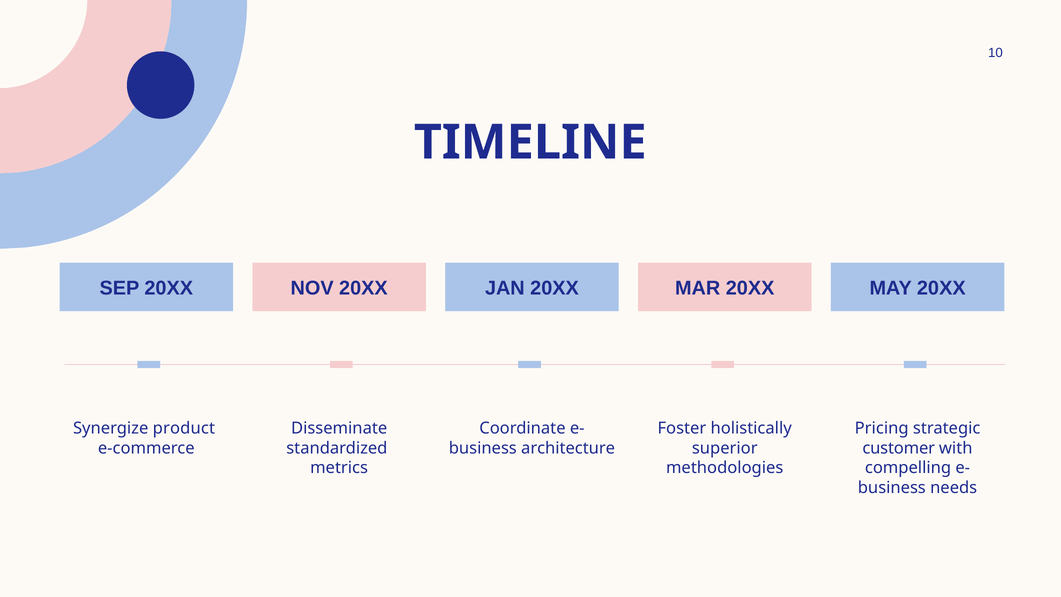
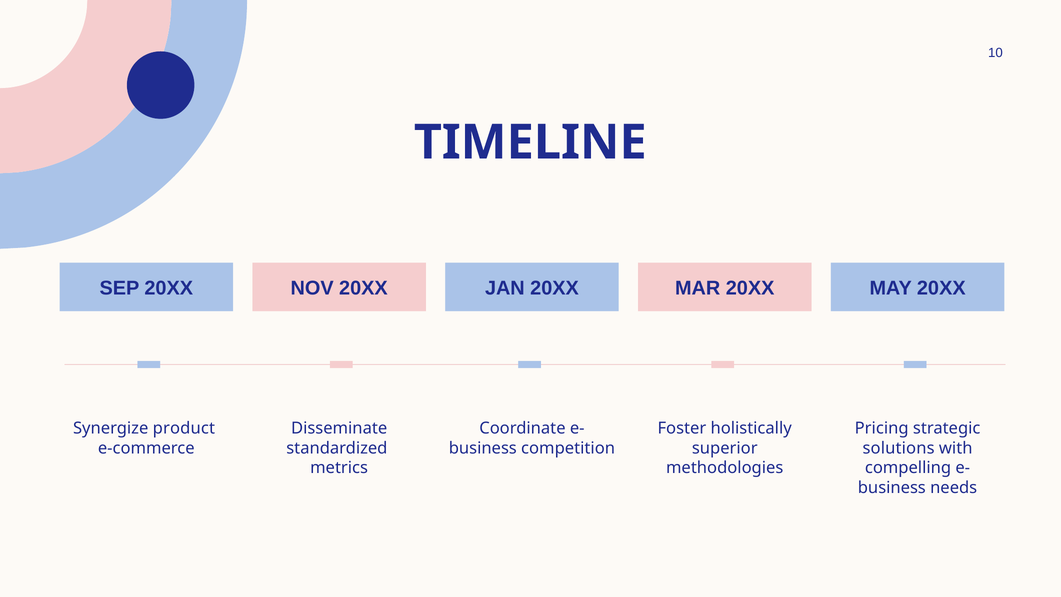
architecture: architecture -> competition (568, 448)
customer: customer -> solutions (899, 448)
